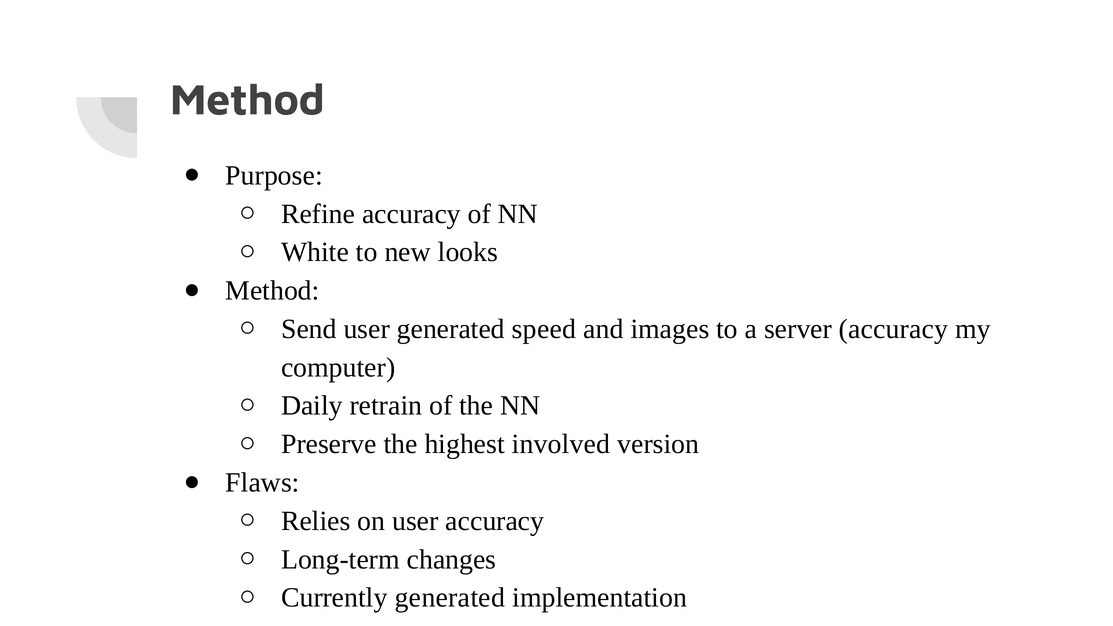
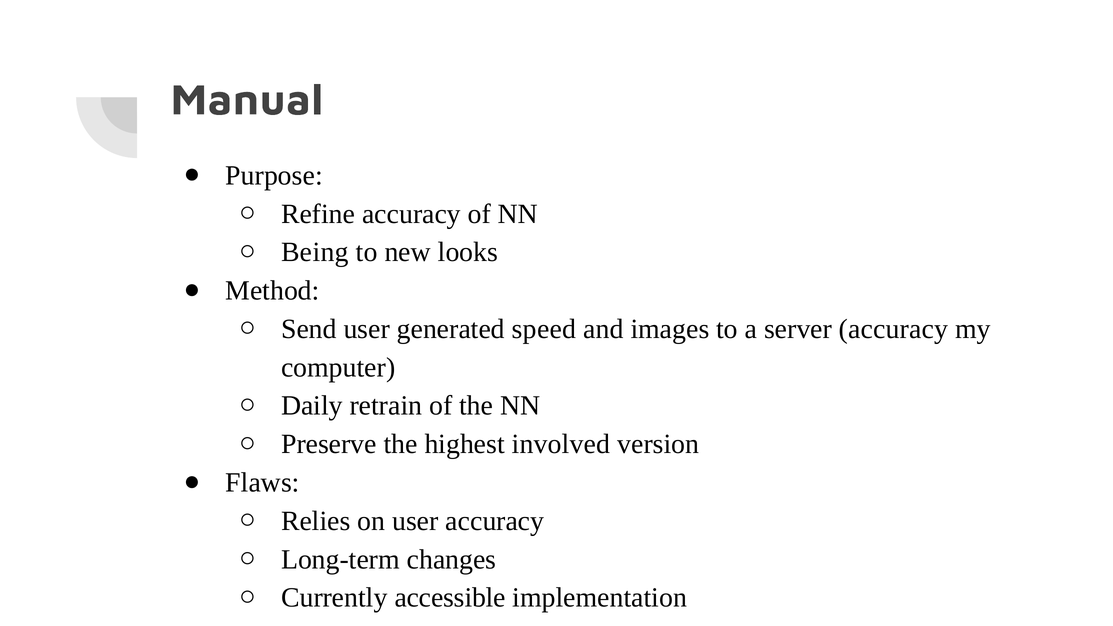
Method: Method -> Manual (247, 100)
White: White -> Being (315, 252)
Currently generated: generated -> accessible (450, 598)
